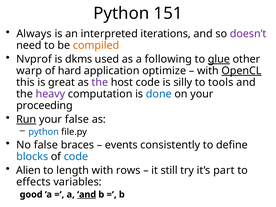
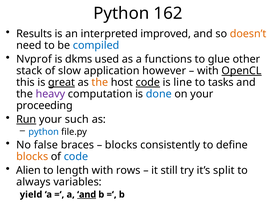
151: 151 -> 162 (168, 13)
Always: Always -> Results (34, 34)
iterations: iterations -> improved (166, 34)
doesn’t colour: purple -> orange (248, 34)
compiled colour: orange -> blue (96, 45)
following: following -> functions (168, 59)
glue underline: present -> none (219, 59)
warp: warp -> stack (29, 71)
hard: hard -> slow (70, 71)
optimize: optimize -> however (164, 71)
great underline: none -> present (62, 82)
the colour: purple -> orange (100, 82)
code underline: none -> present (148, 82)
silly: silly -> line (183, 82)
tools: tools -> tasks (221, 82)
your false: false -> such (77, 119)
events: events -> blocks (121, 145)
blocks colour: blue -> orange (32, 157)
part: part -> split (224, 170)
effects: effects -> always (34, 182)
good: good -> yield (31, 195)
